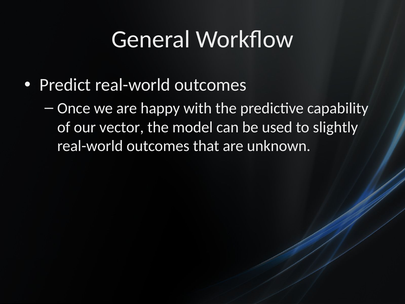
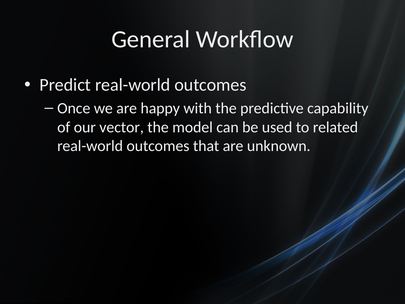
slightly: slightly -> related (335, 127)
